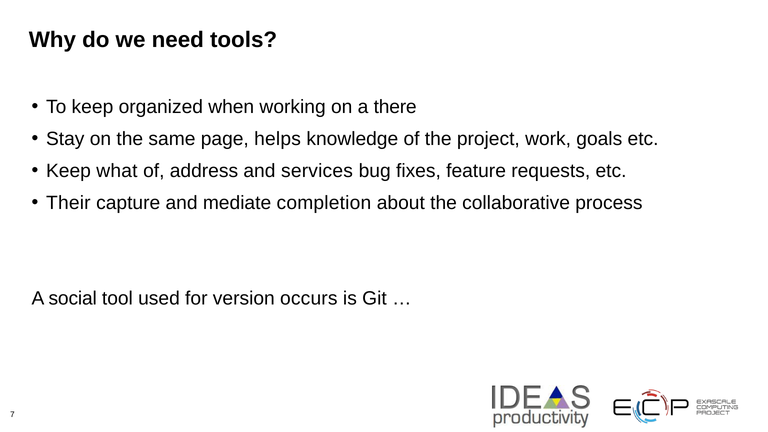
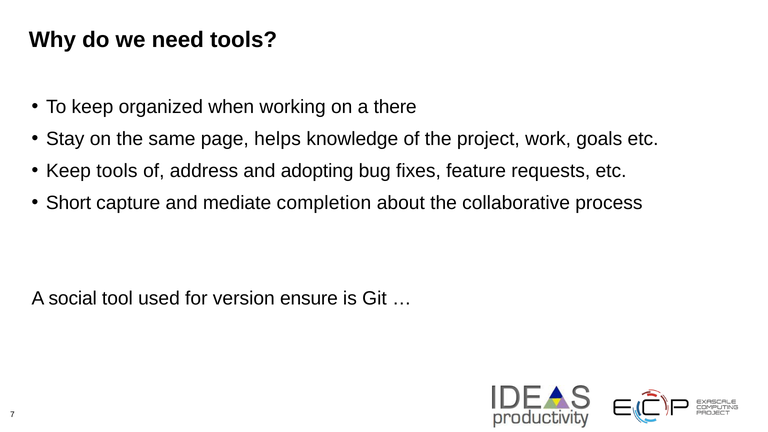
Keep what: what -> tools (117, 171)
services: services -> adopting (317, 171)
Their: Their -> Short (69, 203)
occurs: occurs -> ensure (309, 299)
